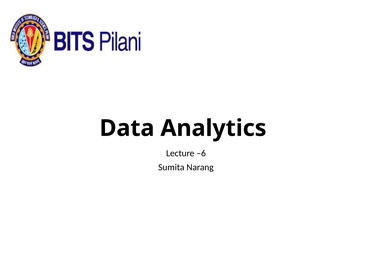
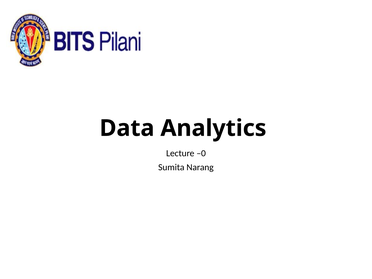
–6: –6 -> –0 (201, 153)
